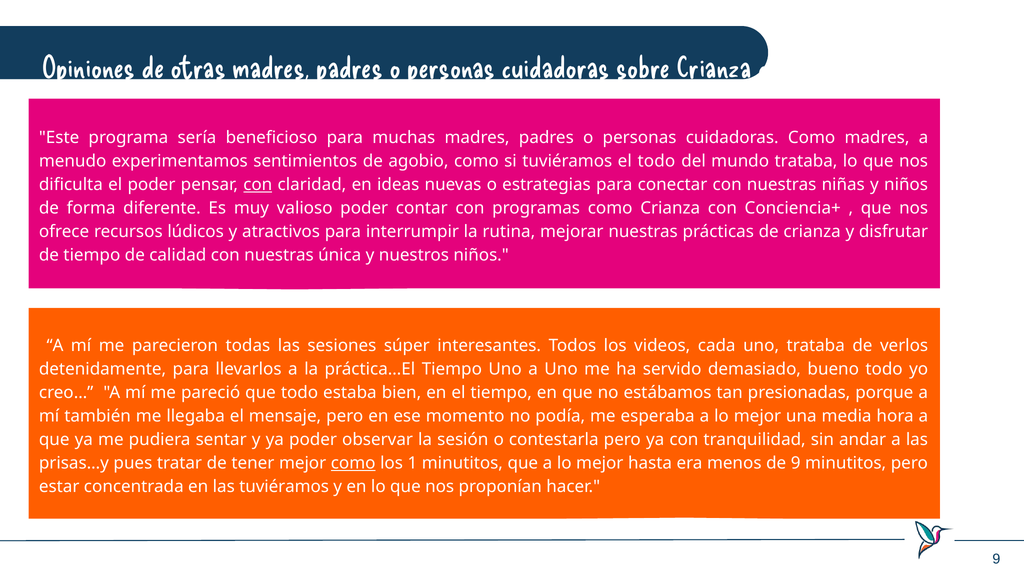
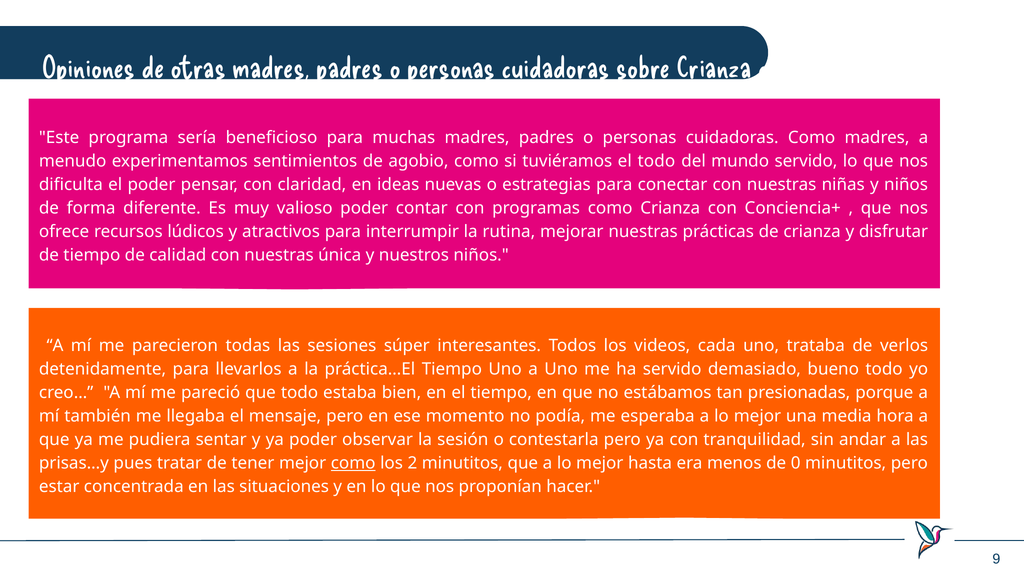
mundo trataba: trataba -> servido (806, 161)
con underline: present -> none (258, 184)
1: 1 -> 2 (412, 463)
de 9: 9 -> 0 (796, 463)
las tuviéramos: tuviéramos -> situaciones (284, 487)
